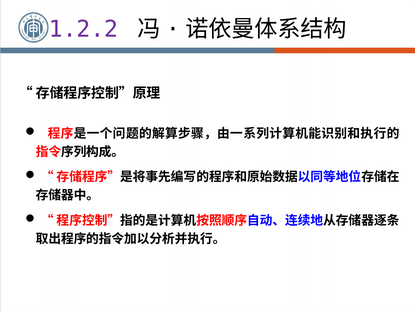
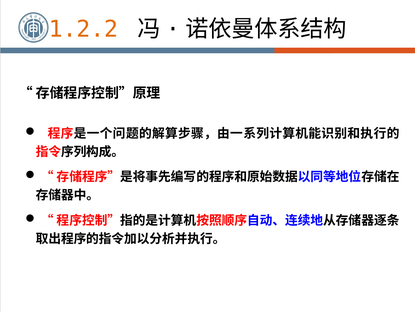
1.2.2 colour: purple -> orange (84, 29)
